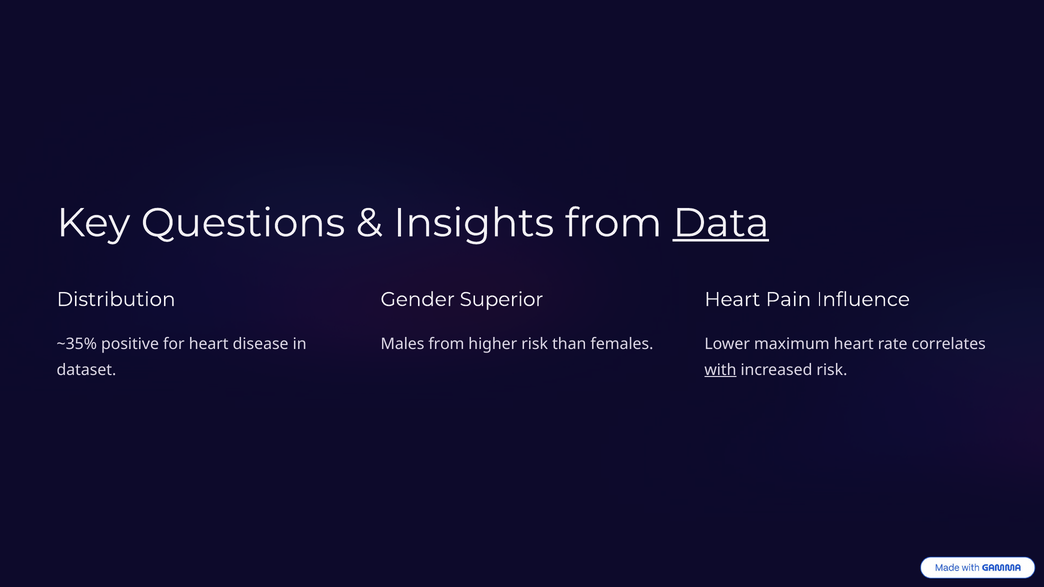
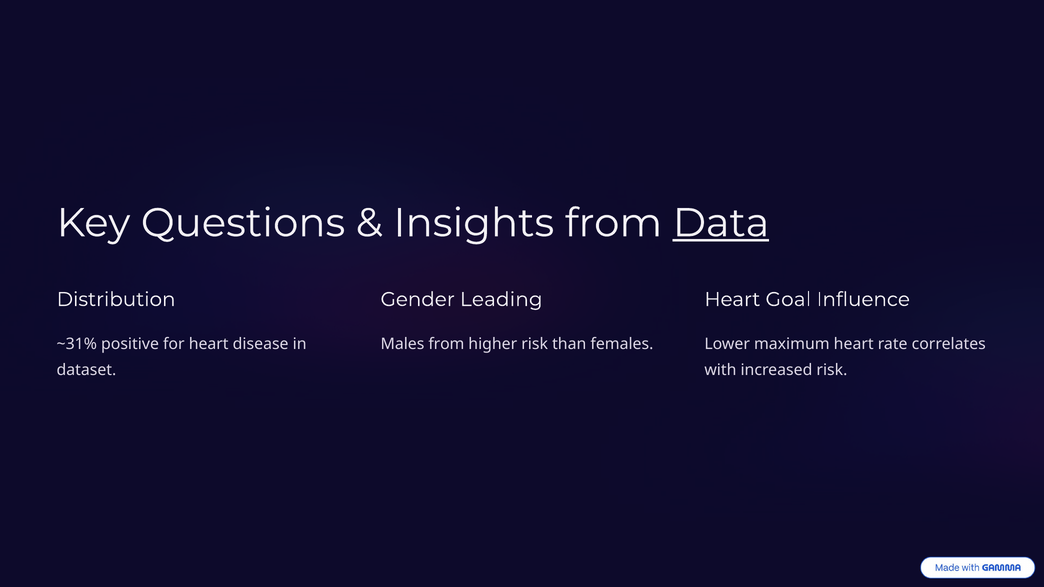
Superior: Superior -> Leading (501, 300)
Pain: Pain -> Goal (788, 300)
~35%: ~35% -> ~31% (77, 344)
with underline: present -> none (720, 370)
